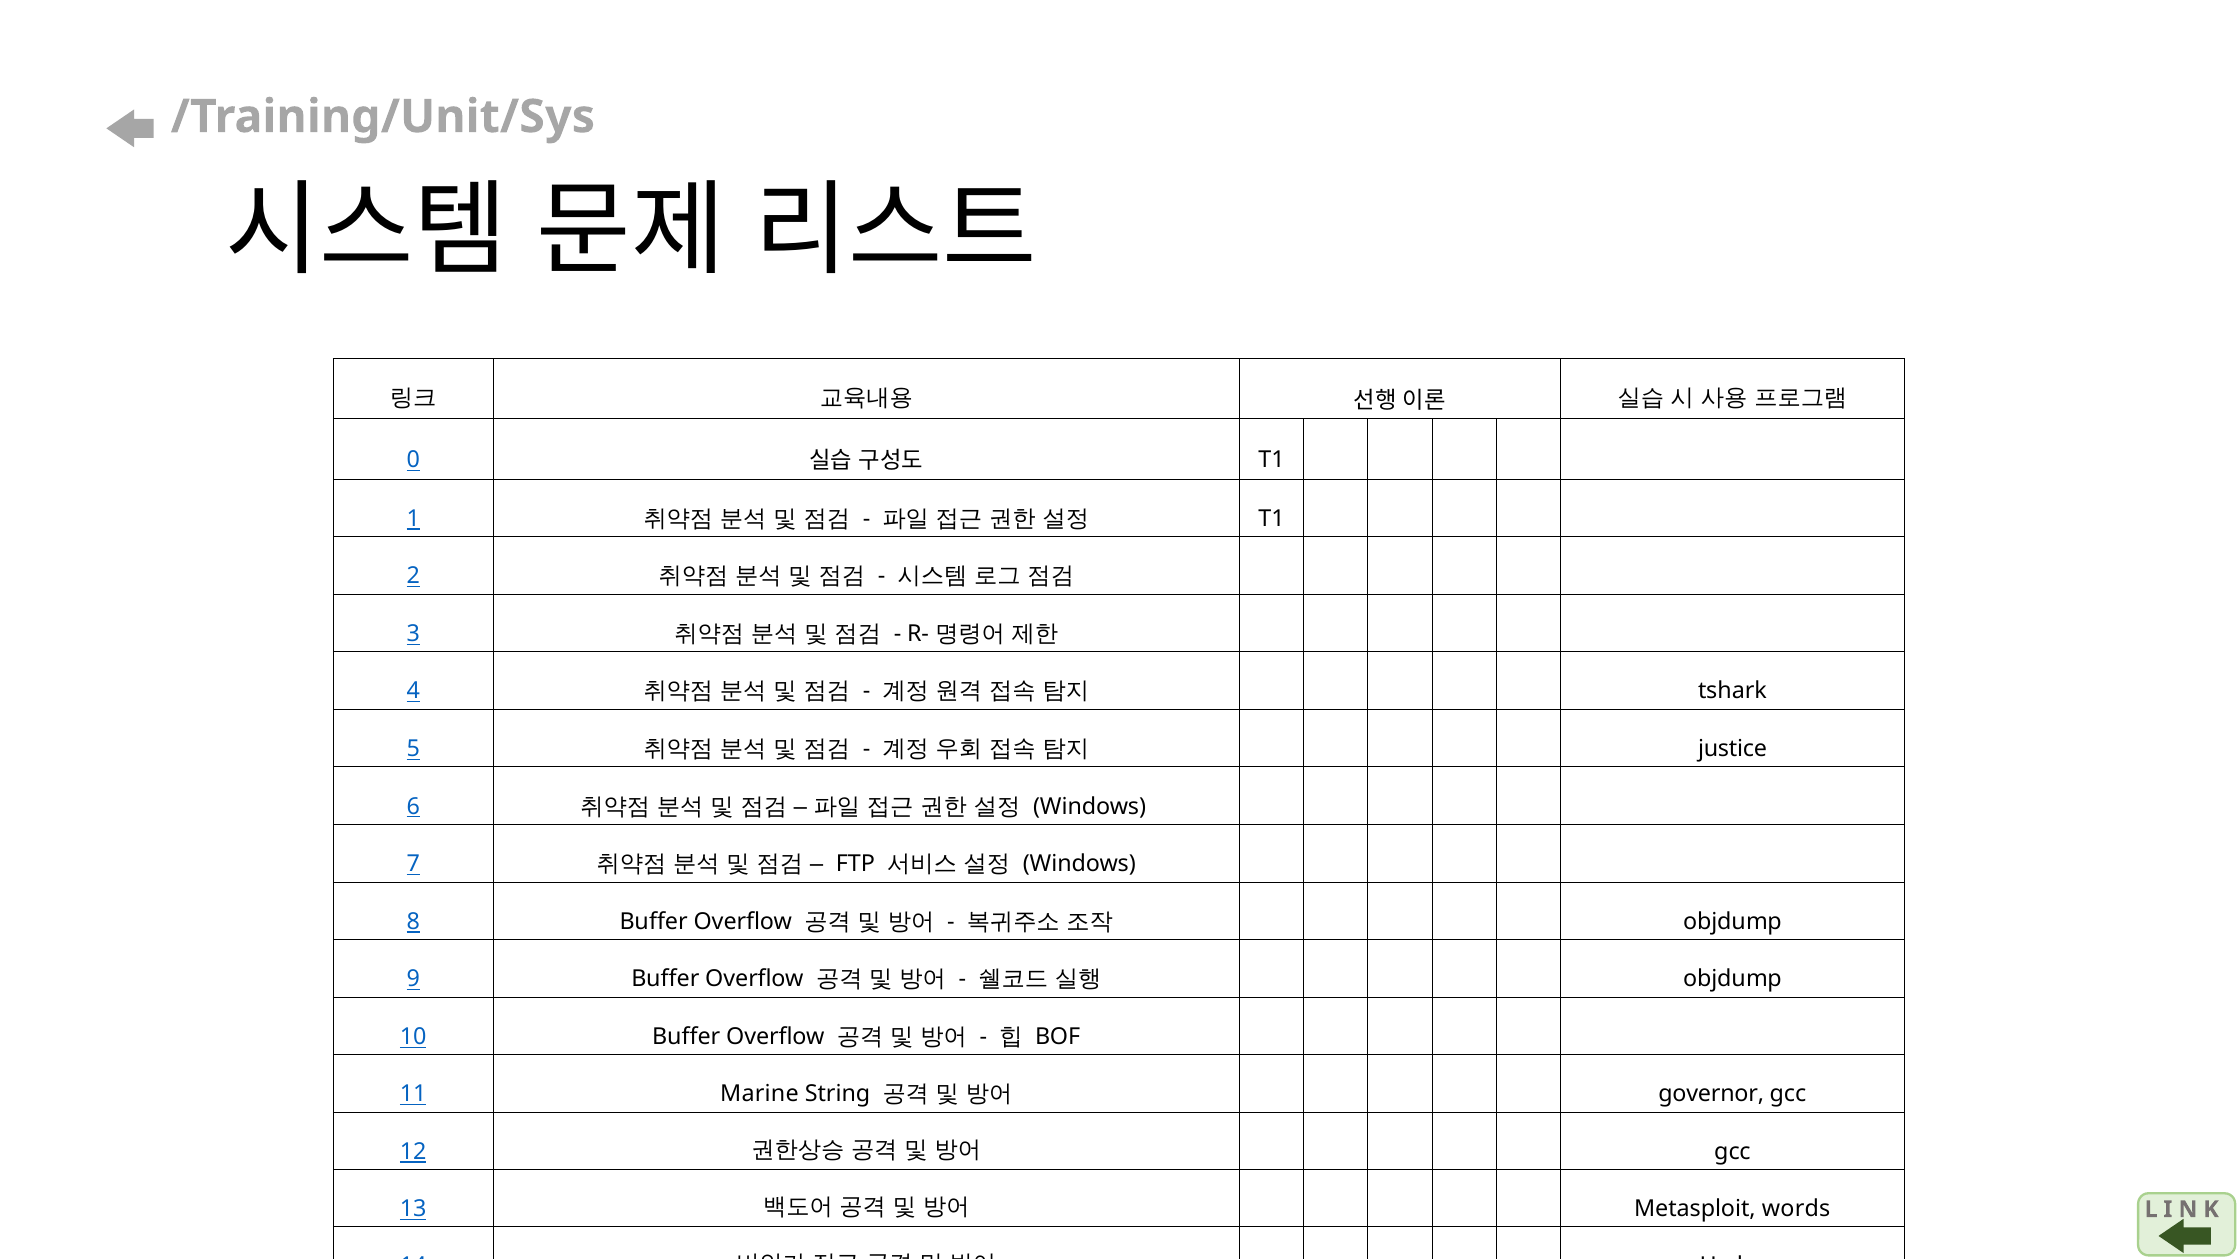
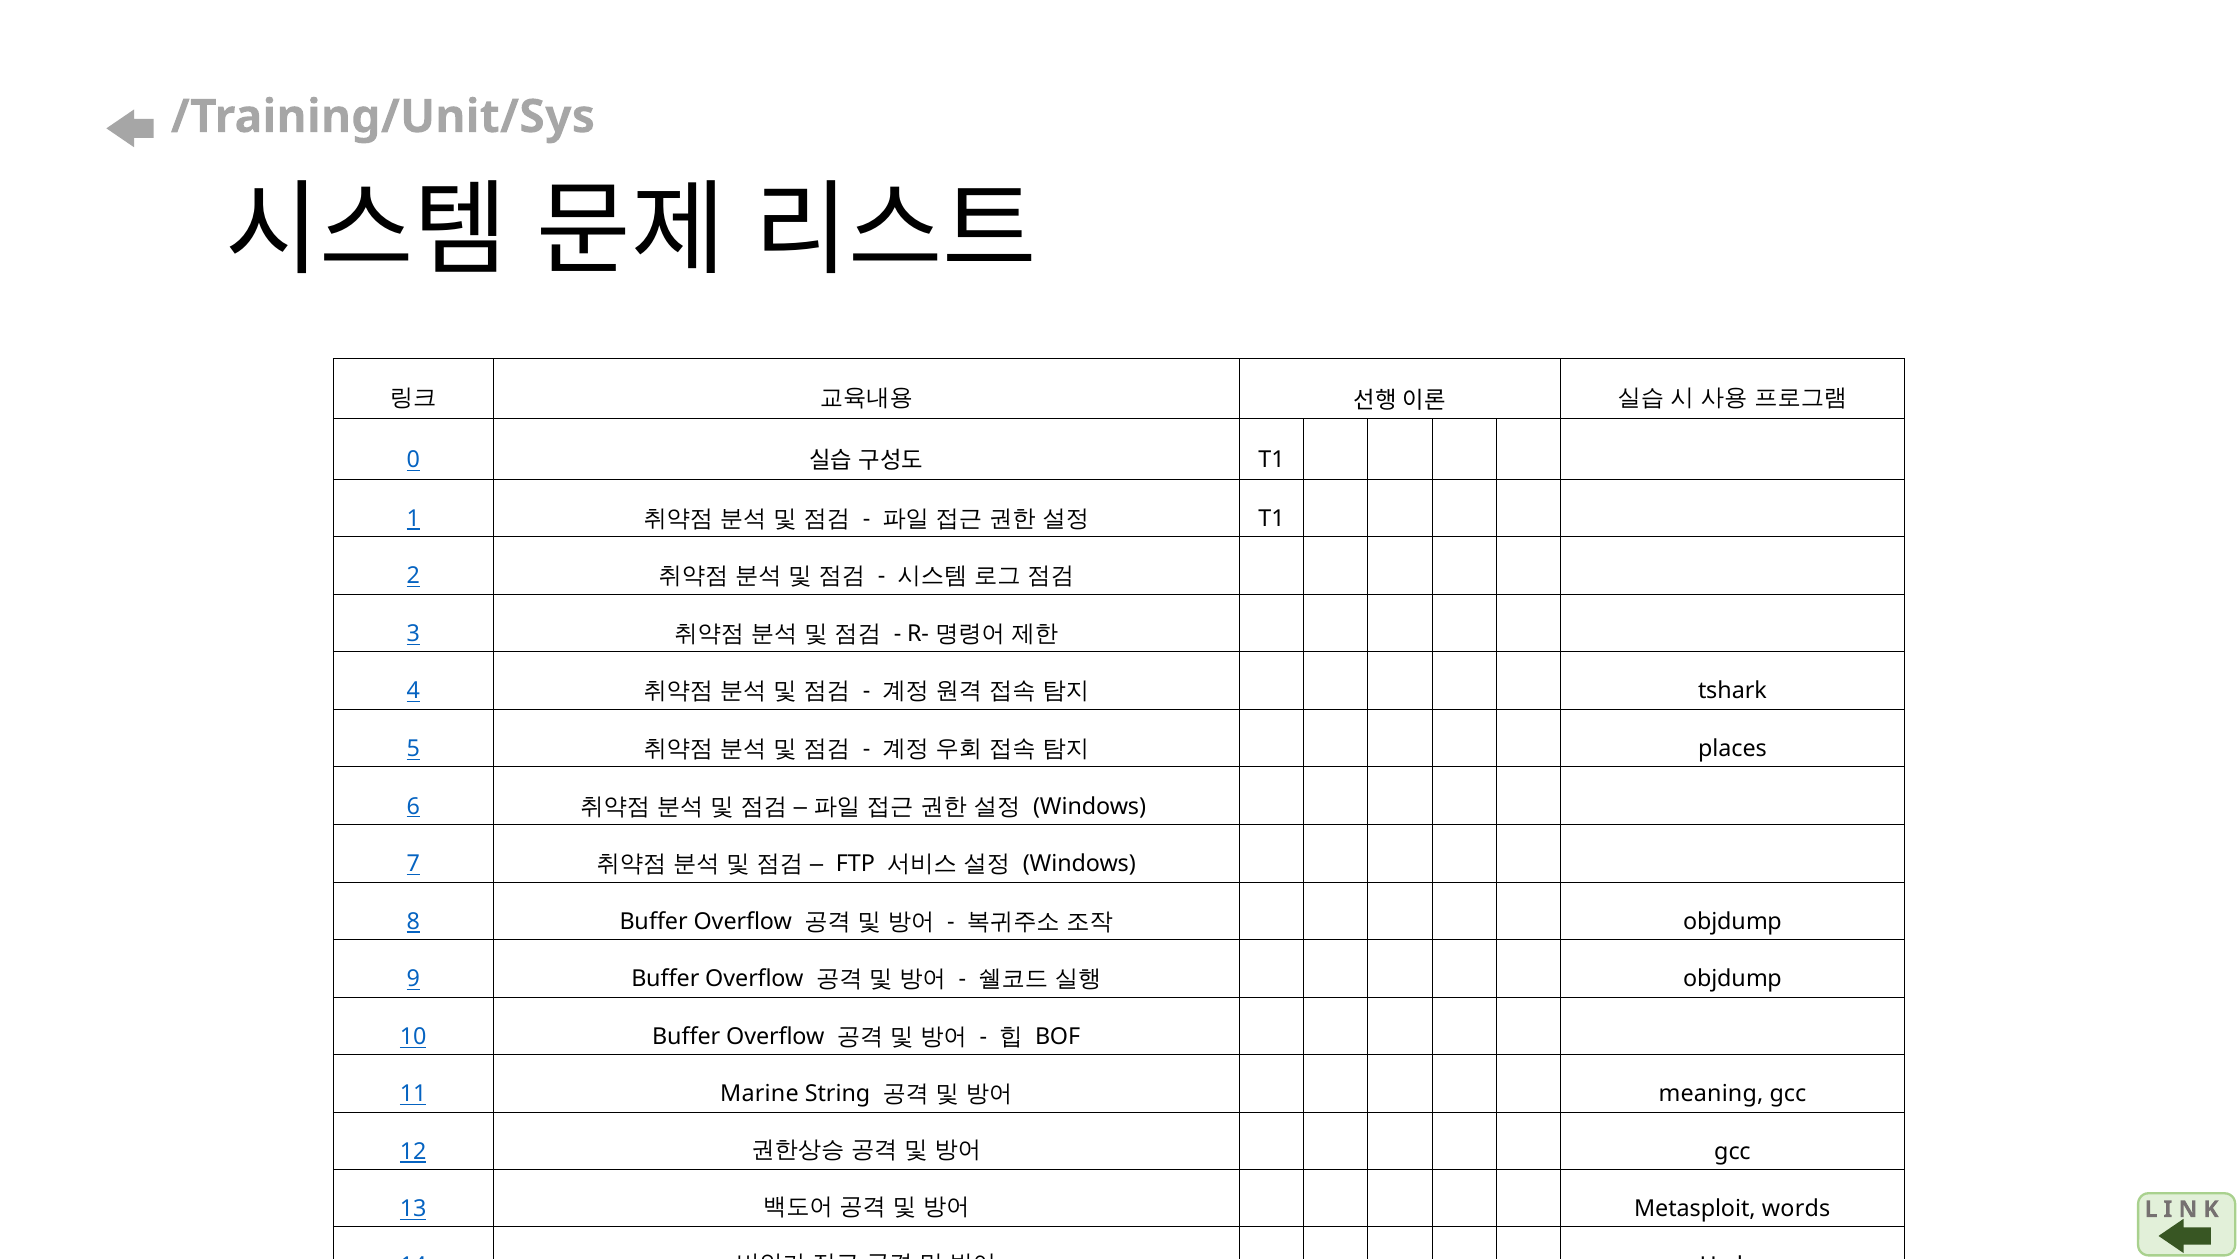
justice: justice -> places (1732, 749)
governor: governor -> meaning (1711, 1094)
